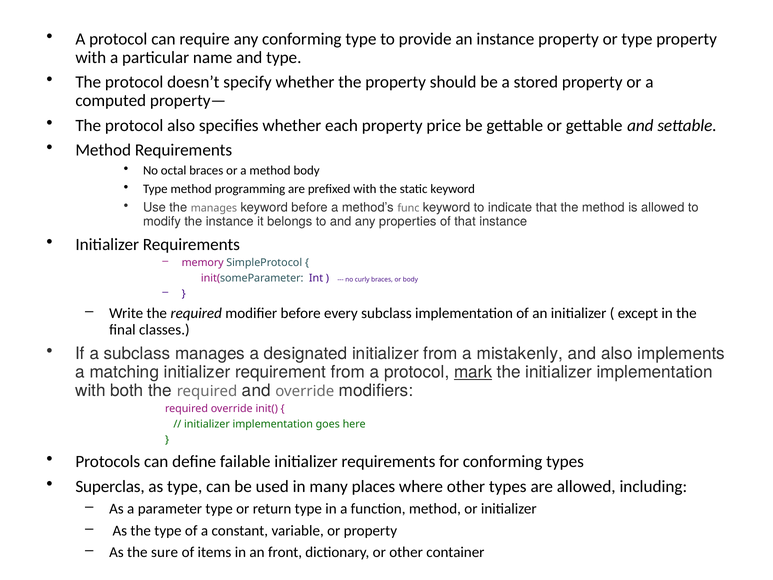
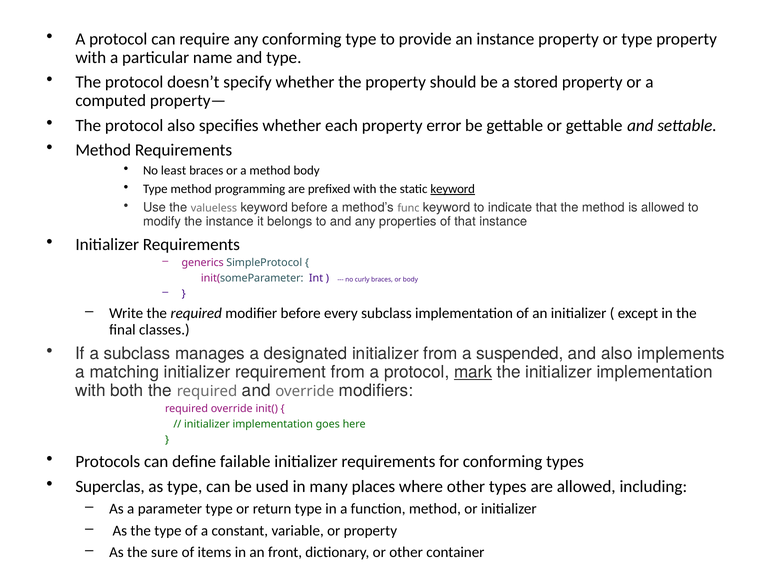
price: price -> error (444, 125)
octal: octal -> least (174, 170)
keyword underline: none -> present (453, 189)
the manages: manages -> valueless (214, 208)
memory: memory -> generics (203, 262)
mistakenly: mistakenly -> suspended (520, 353)
